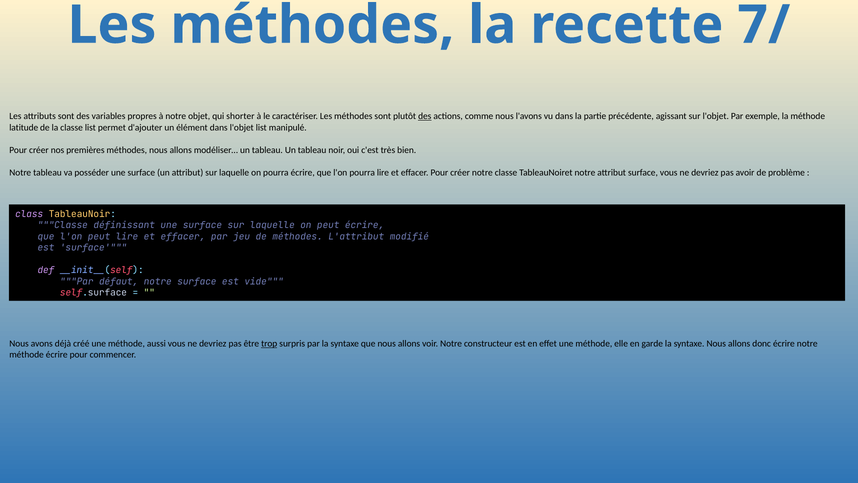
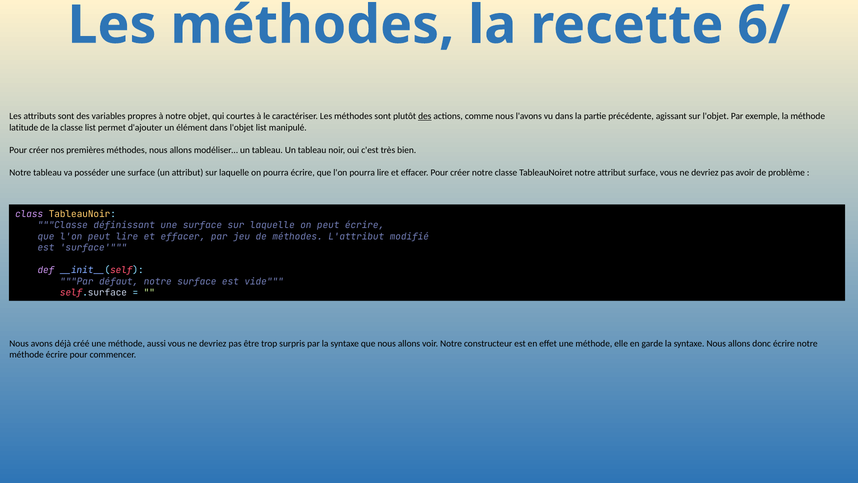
7/: 7/ -> 6/ (764, 25)
shorter: shorter -> courtes (241, 116)
trop underline: present -> none (269, 343)
